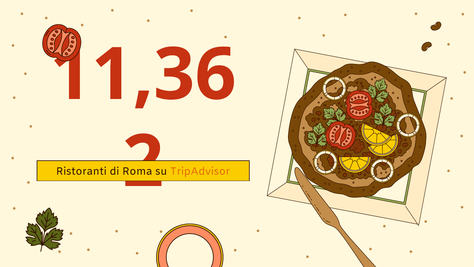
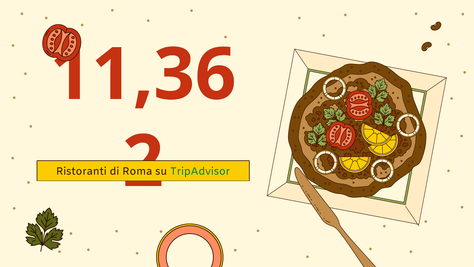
TripAdvisor colour: orange -> green (200, 171)
